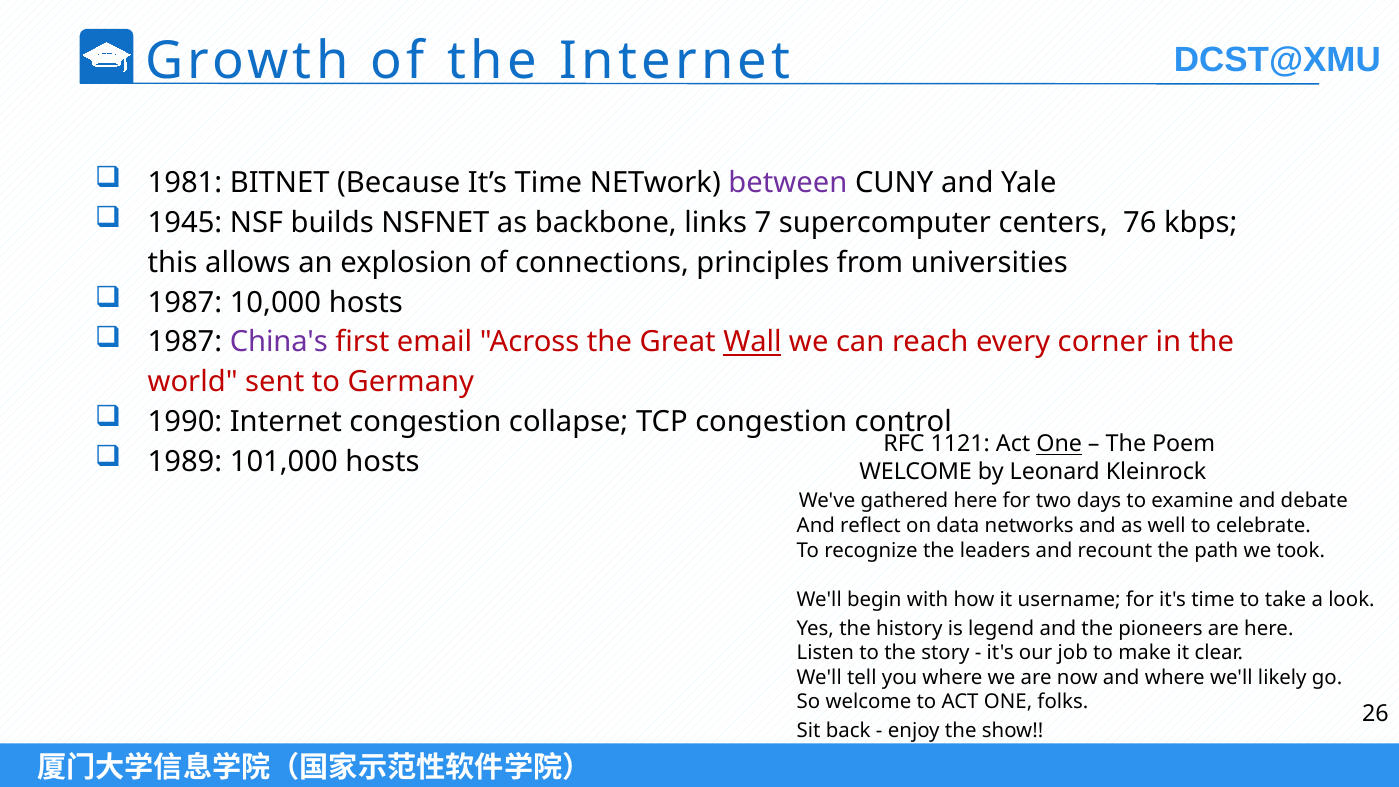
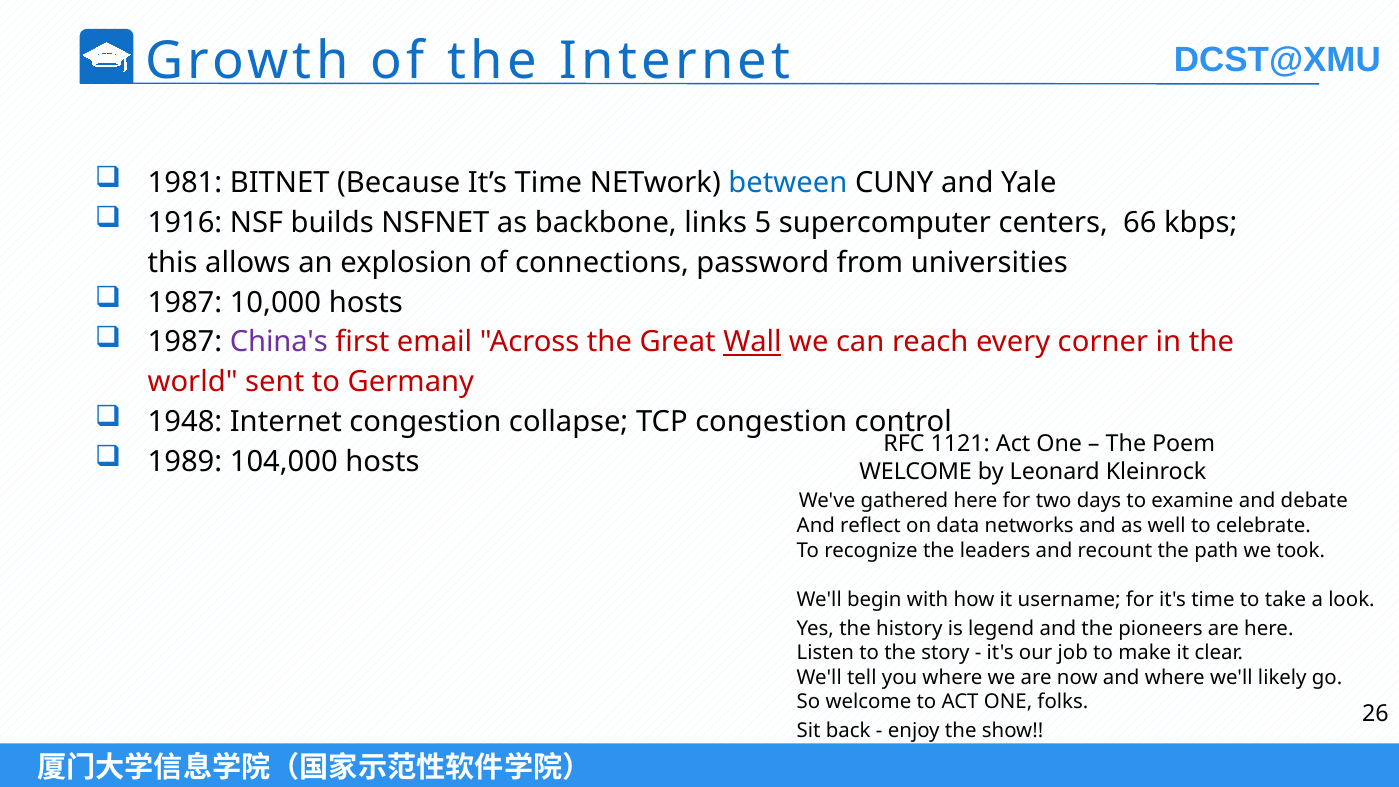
between colour: purple -> blue (788, 183)
1945: 1945 -> 1916 (185, 223)
7: 7 -> 5 (763, 223)
76: 76 -> 66 (1140, 223)
principles: principles -> password (763, 263)
1990: 1990 -> 1948 (185, 422)
One underline: present -> none (1059, 444)
101,000: 101,000 -> 104,000 (284, 462)
